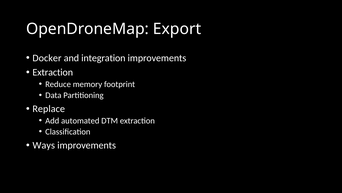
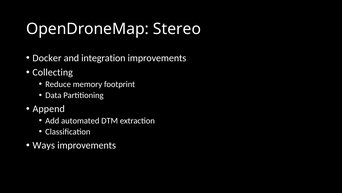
Export: Export -> Stereo (177, 29)
Extraction: Extraction -> Collecting (53, 72)
Replace: Replace -> Append (49, 109)
